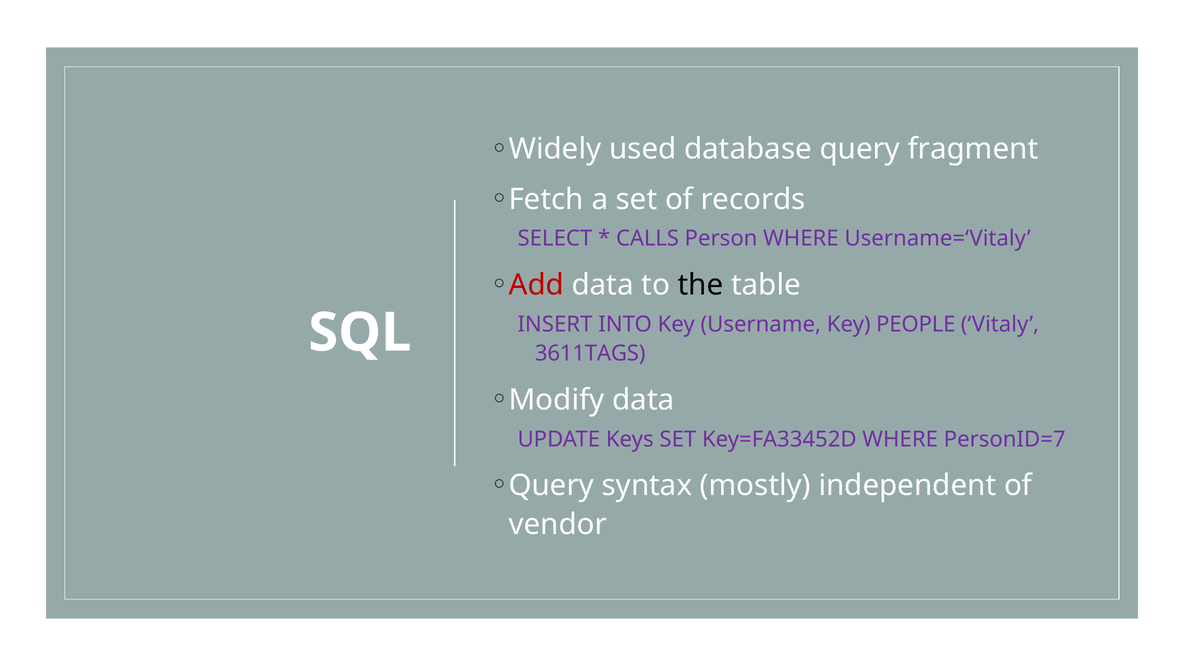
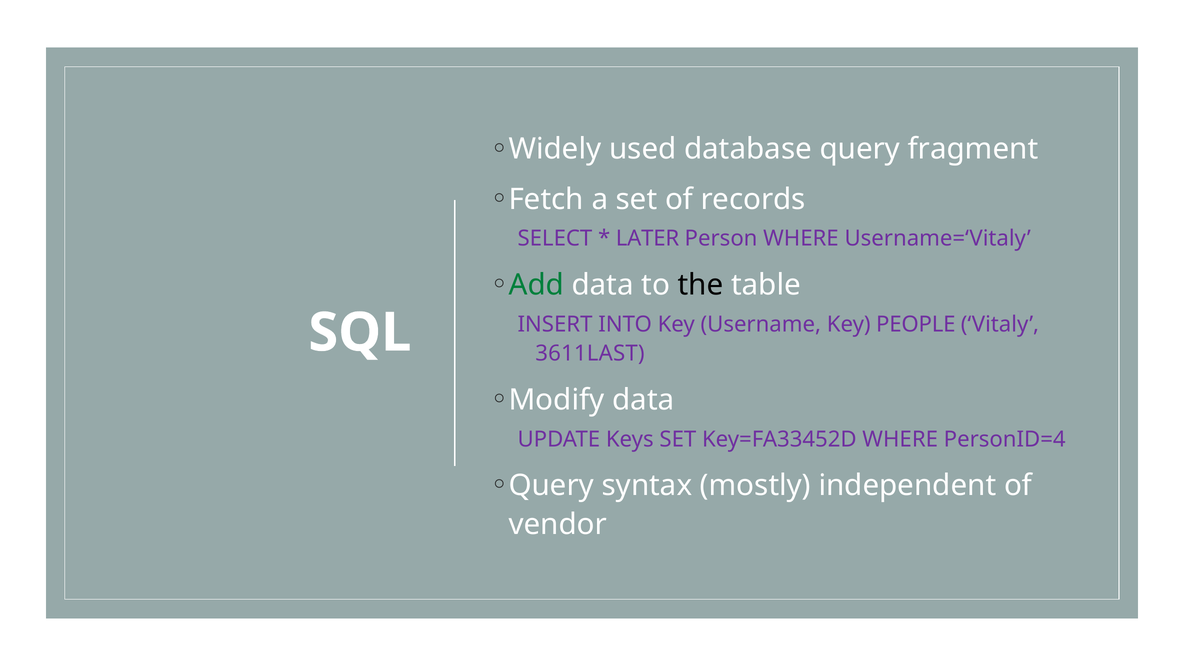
CALLS: CALLS -> LATER (648, 239)
Add colour: red -> green (536, 285)
3611TAGS: 3611TAGS -> 3611LAST (590, 354)
PersonID=7: PersonID=7 -> PersonID=4 (1005, 439)
